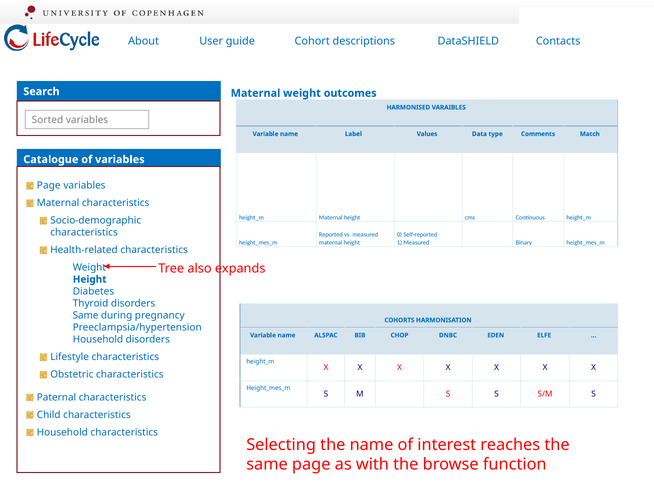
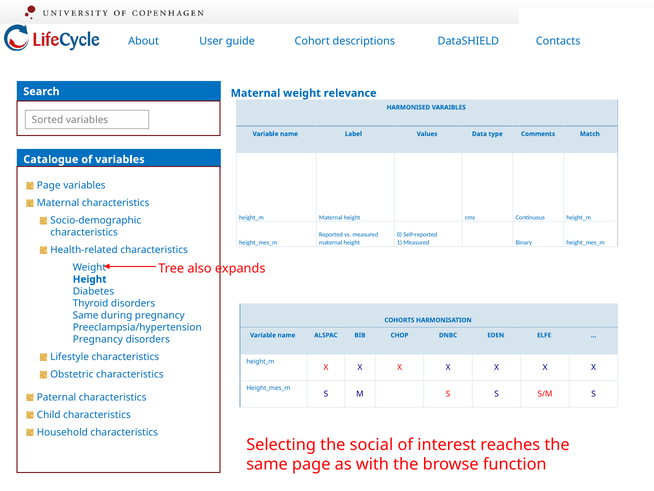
outcomes: outcomes -> relevance (350, 93)
Household: Household -> Pregnancy (98, 339)
the name: name -> social (371, 444)
